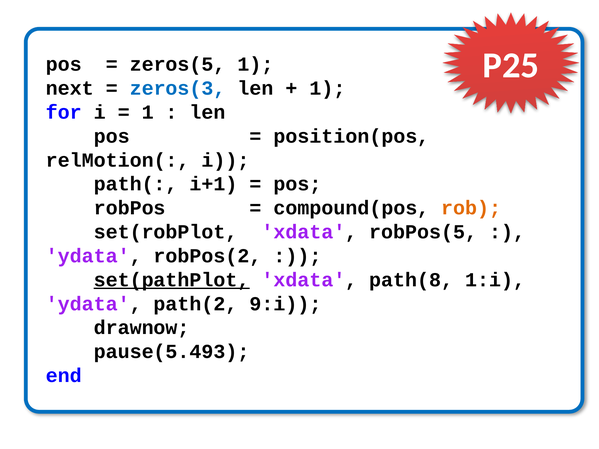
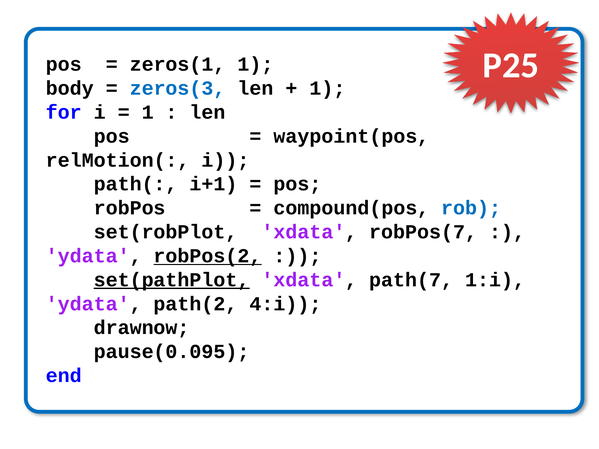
zeros(5: zeros(5 -> zeros(1 (178, 64)
next: next -> body (70, 88)
position(pos: position(pos -> waypoint(pos (351, 136)
rob colour: orange -> blue (471, 208)
robPos(5: robPos(5 -> robPos(7 (423, 232)
robPos(2 underline: none -> present (208, 256)
path(8: path(8 -> path(7 (411, 280)
9:i: 9:i -> 4:i (285, 304)
pause(5.493: pause(5.493 -> pause(0.095 (172, 352)
